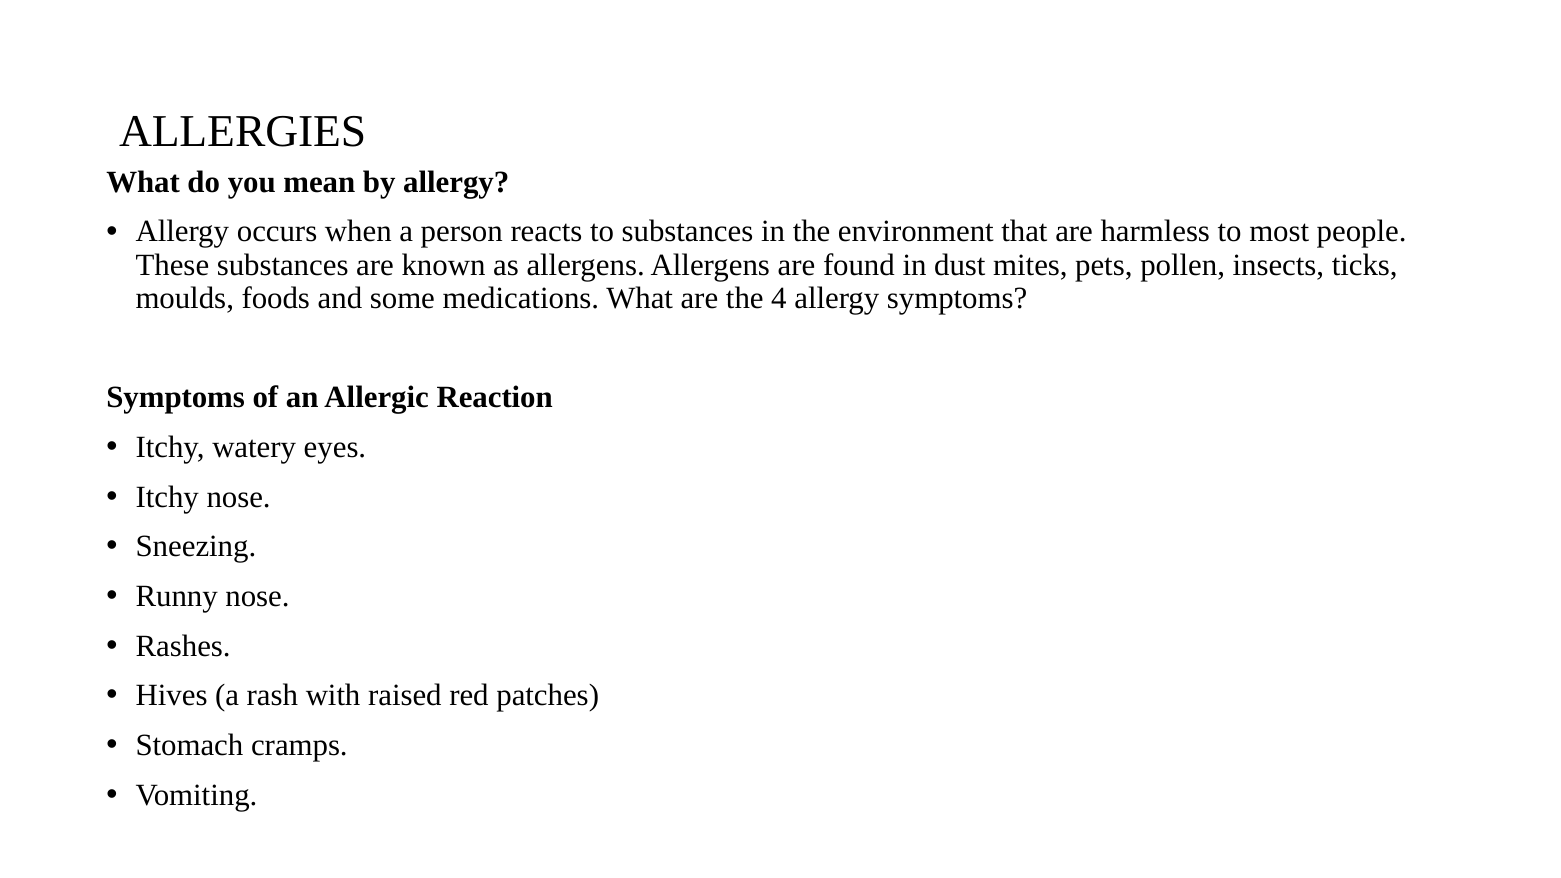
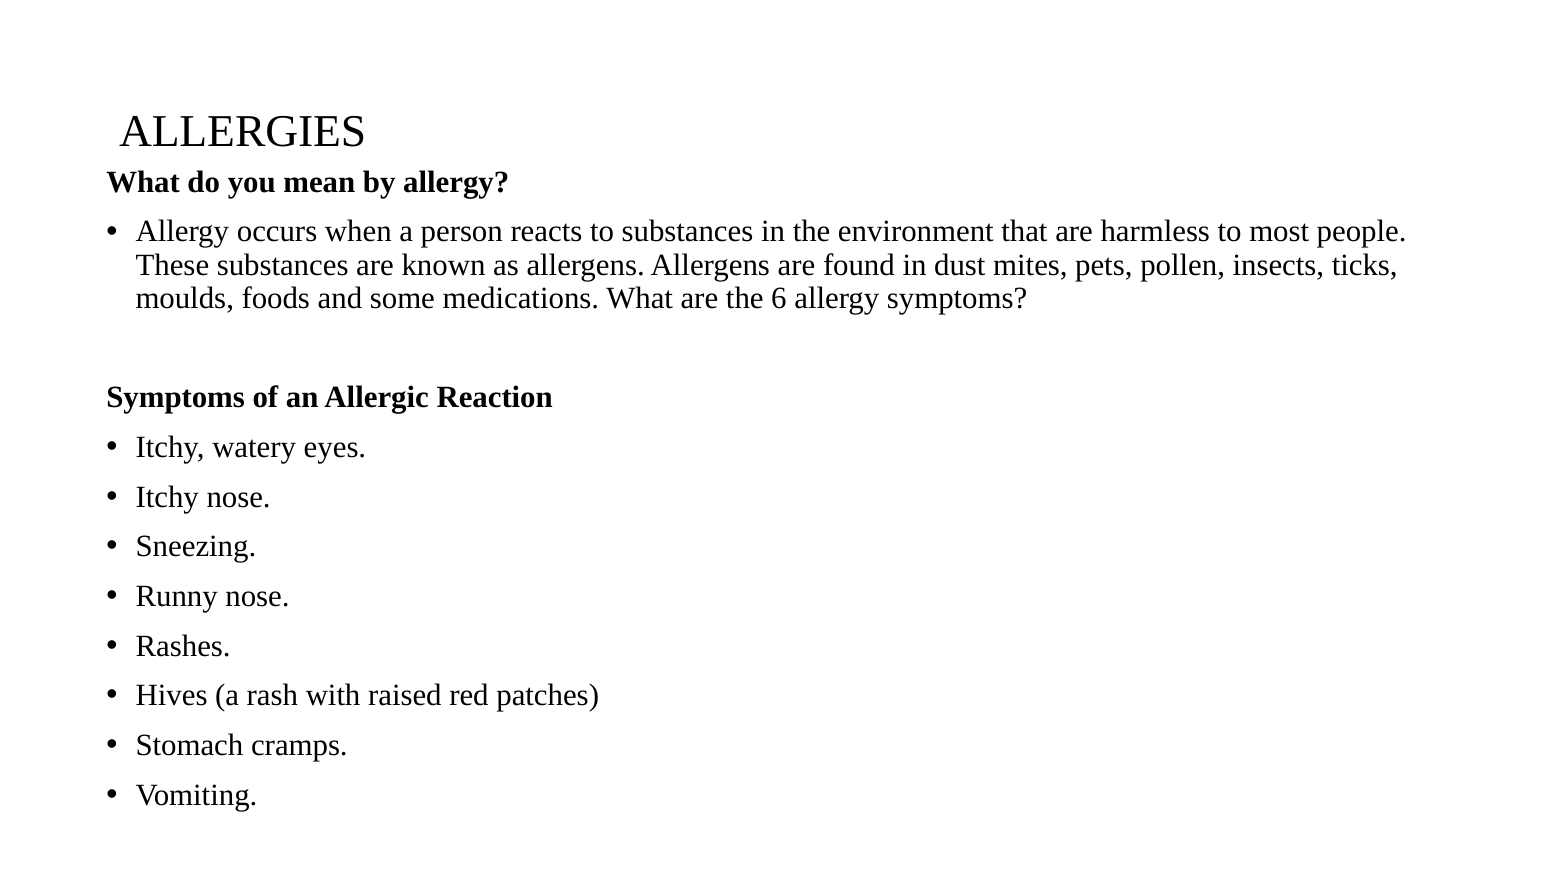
4: 4 -> 6 (779, 299)
